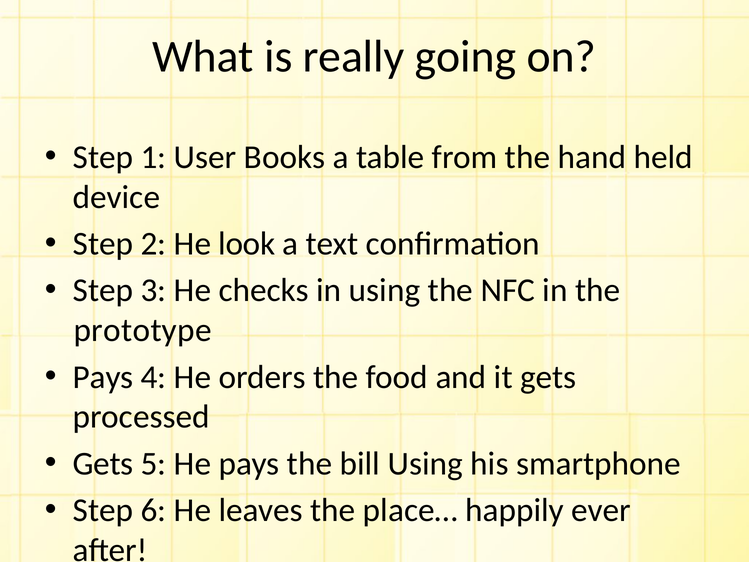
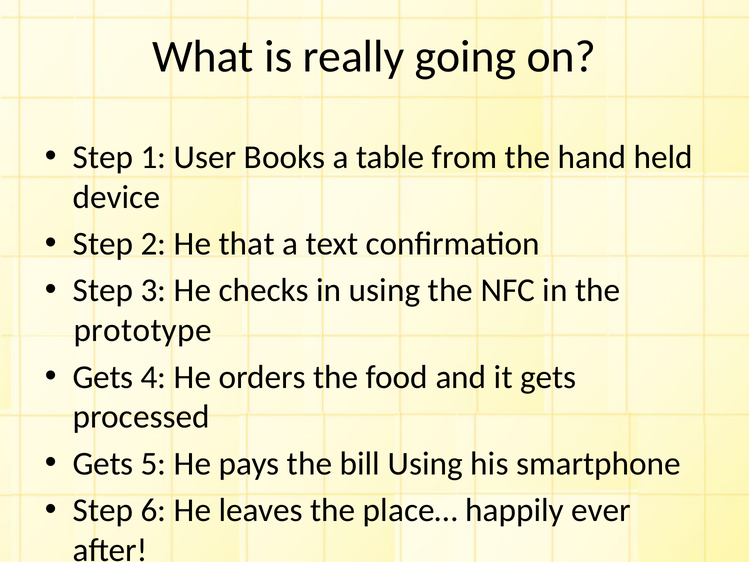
look: look -> that (247, 244)
Pays: Pays -> Gets (103, 377)
